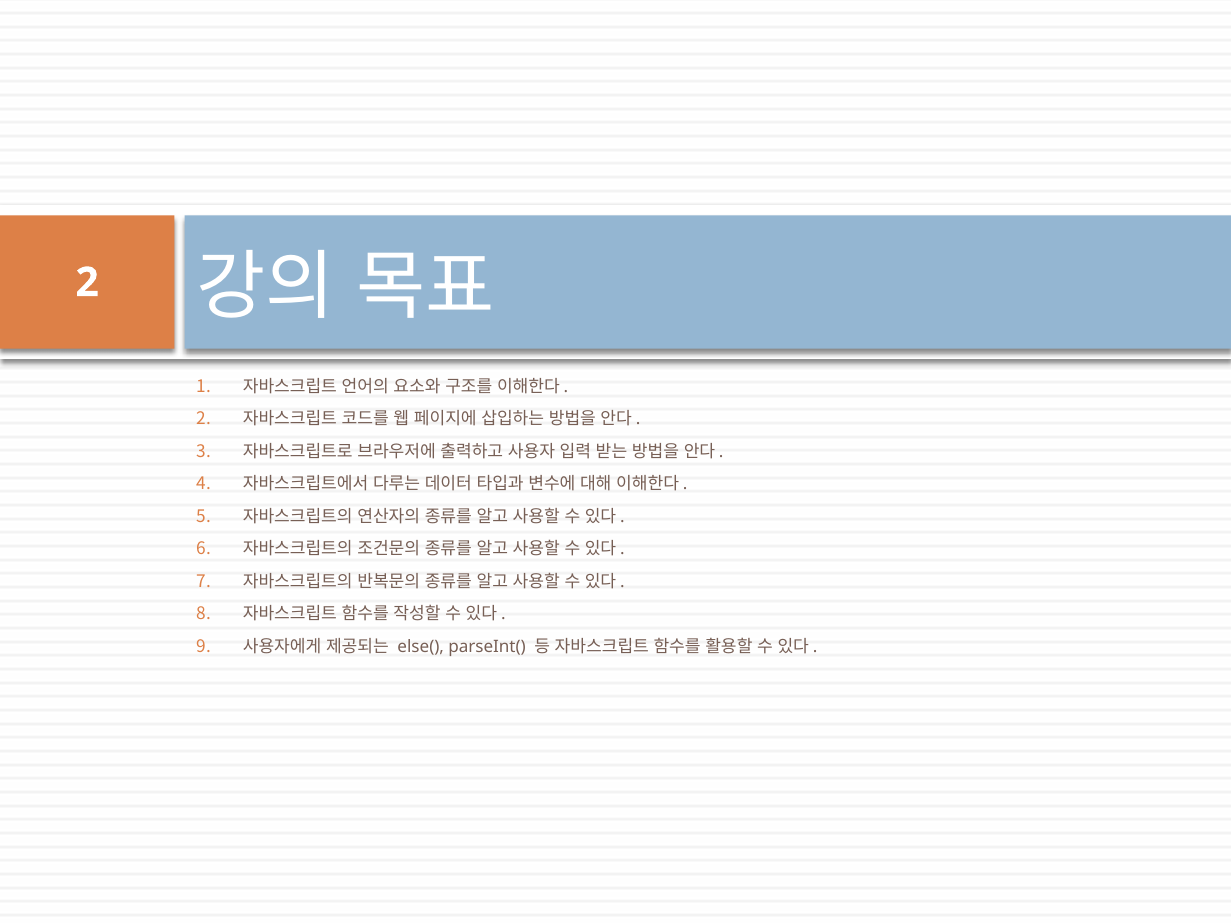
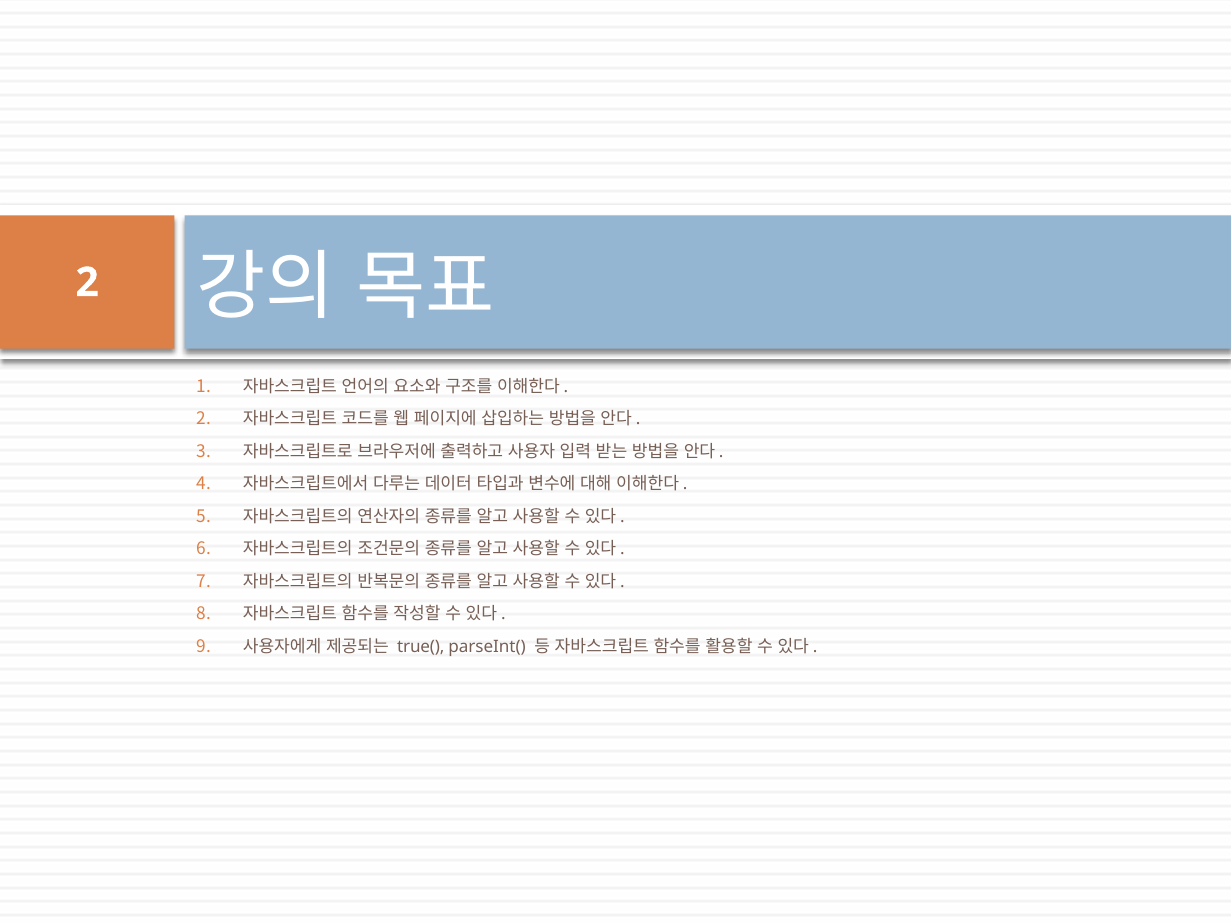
else(: else( -> true( (421, 647)
